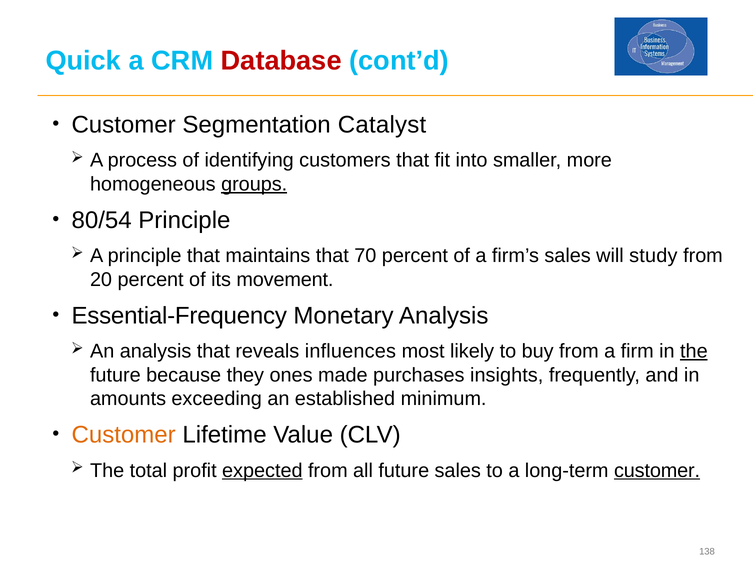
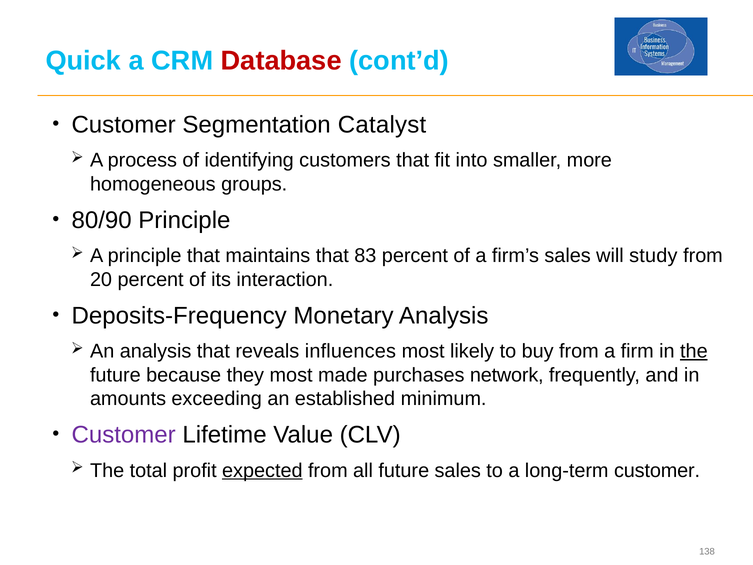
groups underline: present -> none (254, 184)
80/54: 80/54 -> 80/90 (102, 220)
70: 70 -> 83 (365, 256)
movement: movement -> interaction (285, 280)
Essential-Frequency: Essential-Frequency -> Deposits-Frequency (179, 316)
they ones: ones -> most (291, 375)
insights: insights -> network (507, 375)
Customer colour: orange -> purple (124, 435)
customer underline: present -> none (657, 470)
